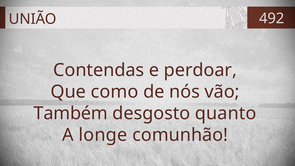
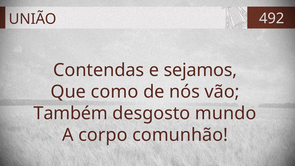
perdoar: perdoar -> sejamos (200, 70)
quanto: quanto -> mundo (226, 113)
longe: longe -> corpo (103, 135)
